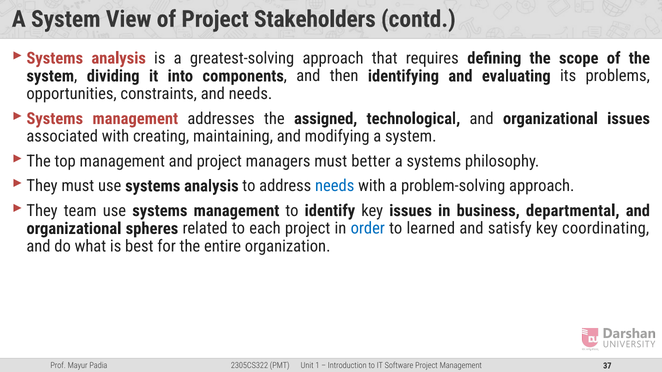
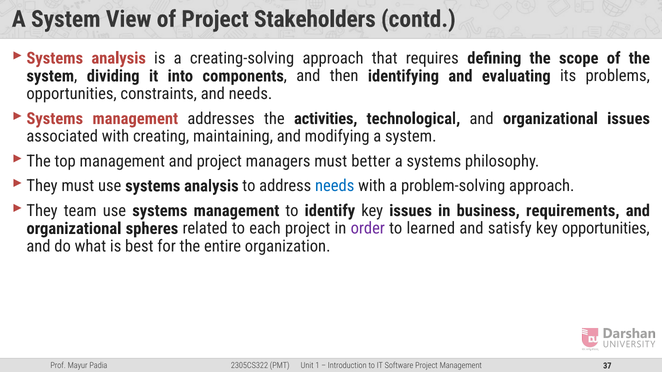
greatest-solving: greatest-solving -> creating-solving (242, 58)
assigned: assigned -> activities (326, 119)
departmental: departmental -> requirements (573, 211)
order colour: blue -> purple (368, 229)
key coordinating: coordinating -> opportunities (606, 229)
